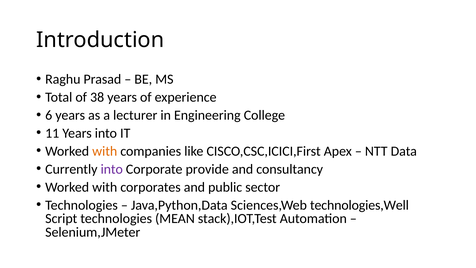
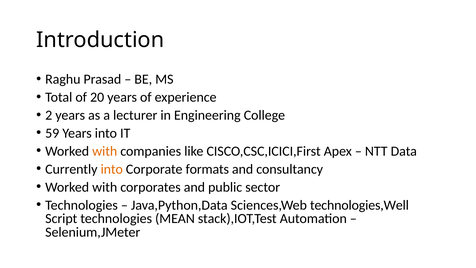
38: 38 -> 20 (97, 97)
6: 6 -> 2 (49, 115)
11: 11 -> 59 (52, 133)
into colour: purple -> orange (112, 169)
provide: provide -> formats (207, 169)
